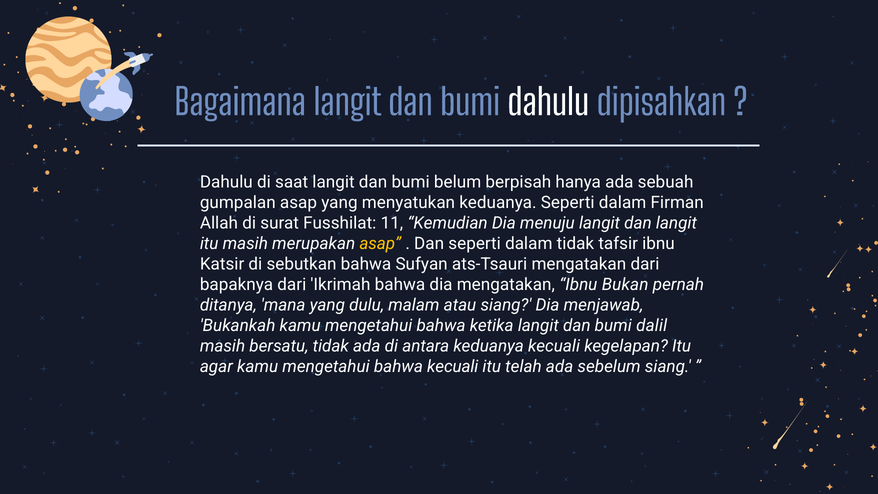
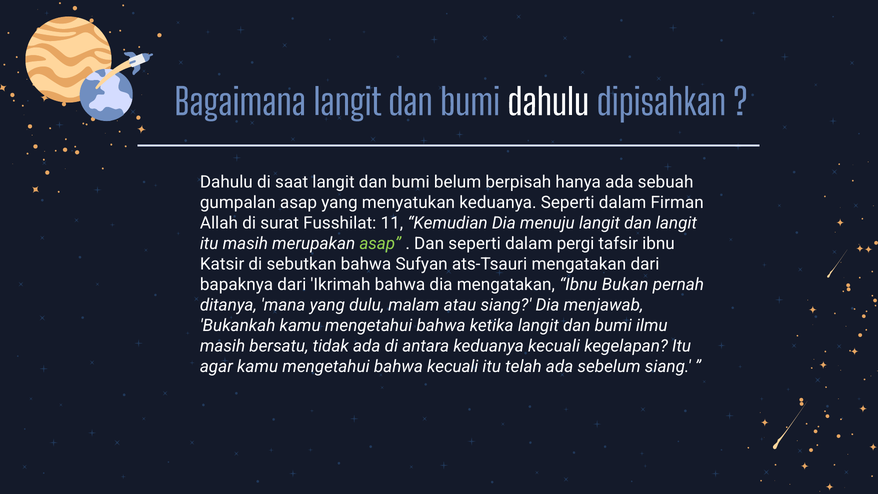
asap colour: yellow -> light green (380, 244)
dalam tidak: tidak -> pergi (576, 244)
dalil: dalil -> ilmu (652, 326)
